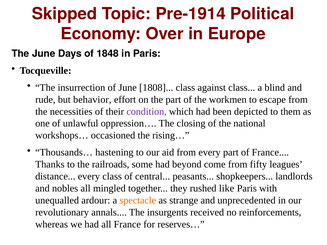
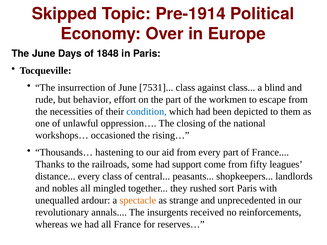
1808: 1808 -> 7531 (156, 88)
condition colour: purple -> blue (147, 112)
beyond: beyond -> support (187, 165)
like: like -> sort (227, 188)
